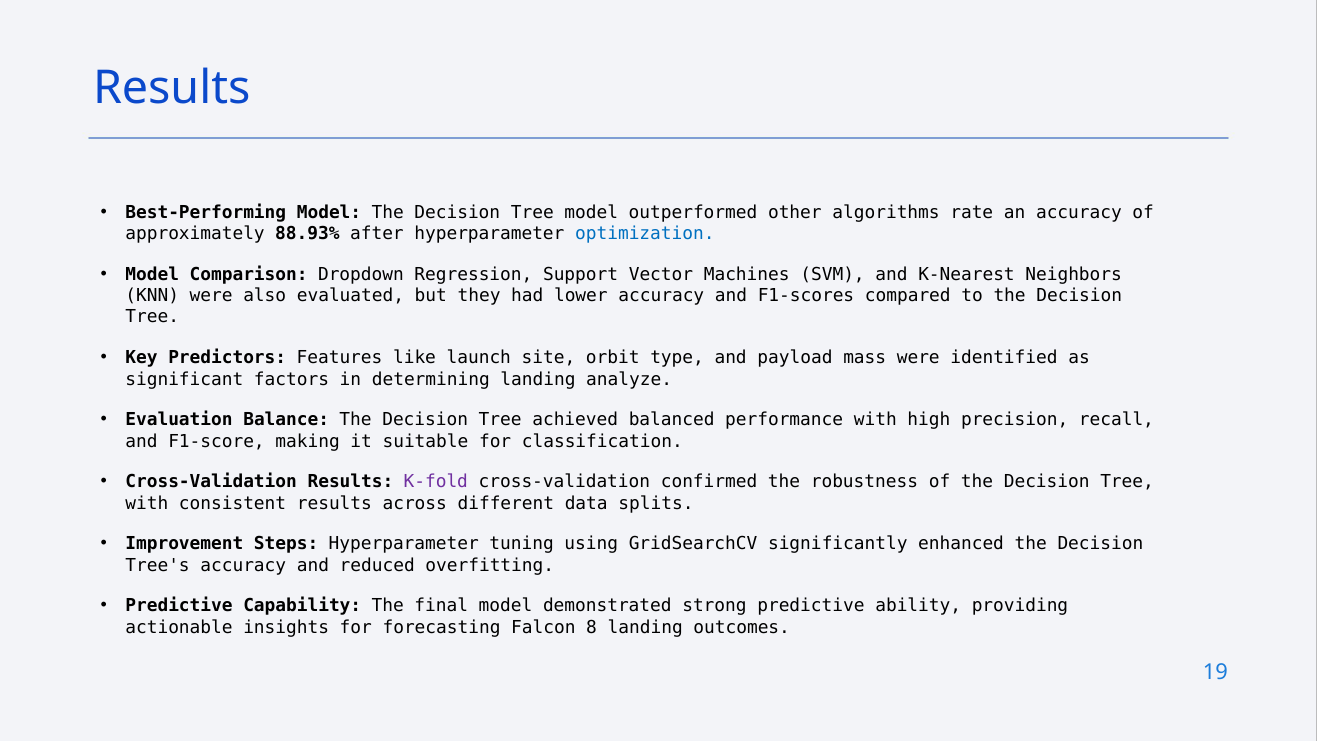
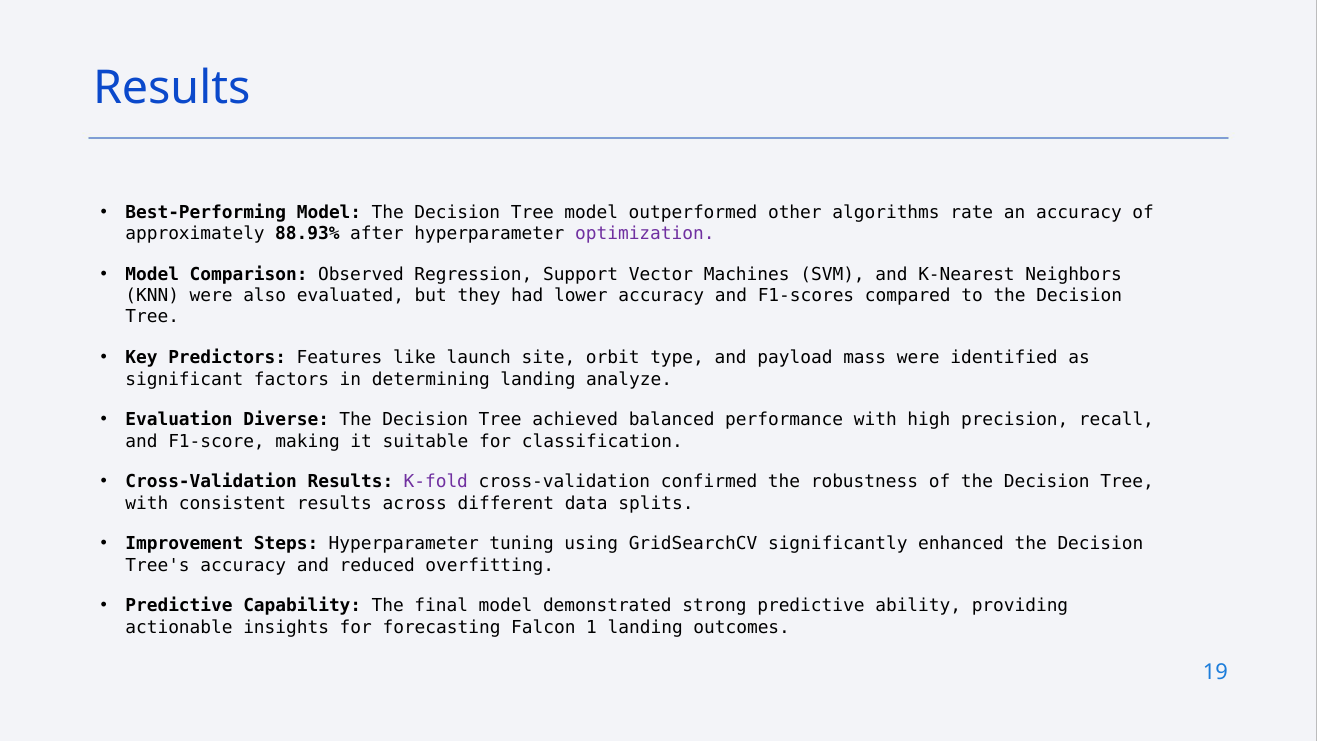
optimization colour: blue -> purple (645, 234)
Dropdown: Dropdown -> Observed (361, 274)
Balance: Balance -> Diverse (286, 420)
8: 8 -> 1 (592, 627)
